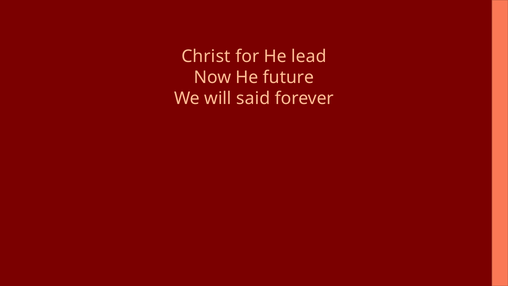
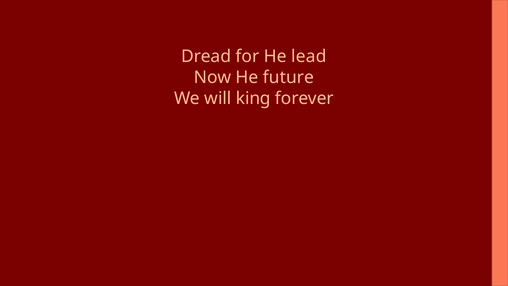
Christ: Christ -> Dread (206, 56)
said: said -> king (253, 98)
